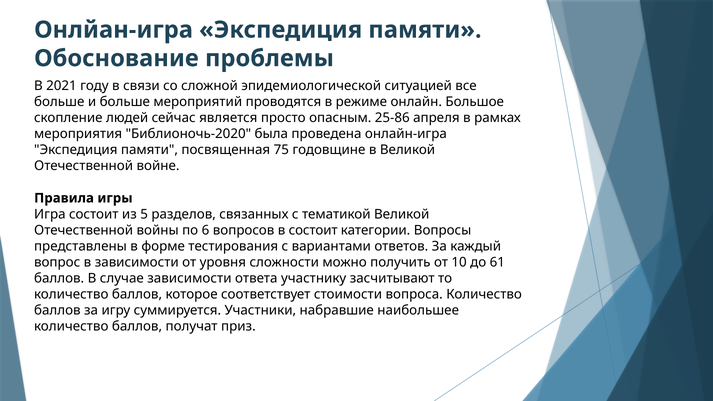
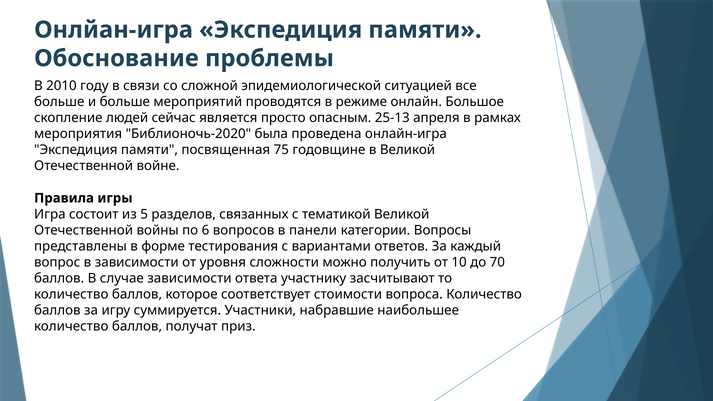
2021: 2021 -> 2010 (61, 86)
25-86: 25-86 -> 25-13 (392, 118)
в состоит: состоит -> панели (313, 230)
61: 61 -> 70 (497, 262)
